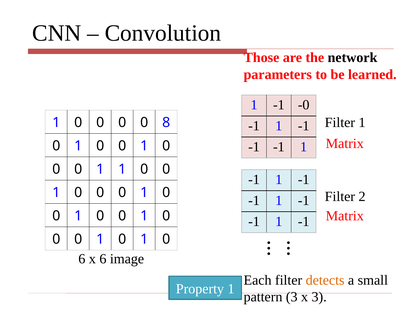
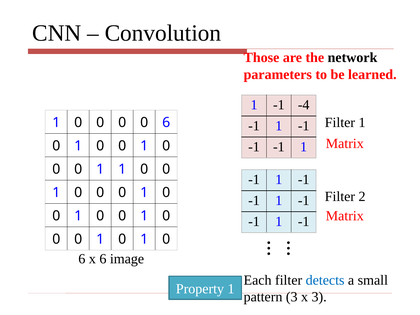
-0: -0 -> -4 (304, 105)
0 8: 8 -> 6 (166, 123)
detects colour: orange -> blue (325, 280)
